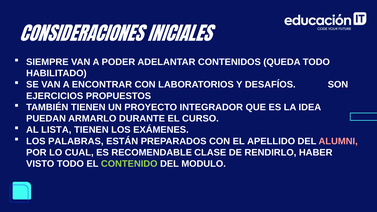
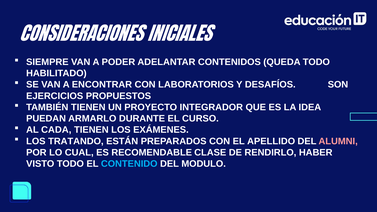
LISTA: LISTA -> CADA (56, 130)
PALABRAS: PALABRAS -> TRATANDO (76, 141)
CONTENIDO colour: light green -> light blue (129, 164)
